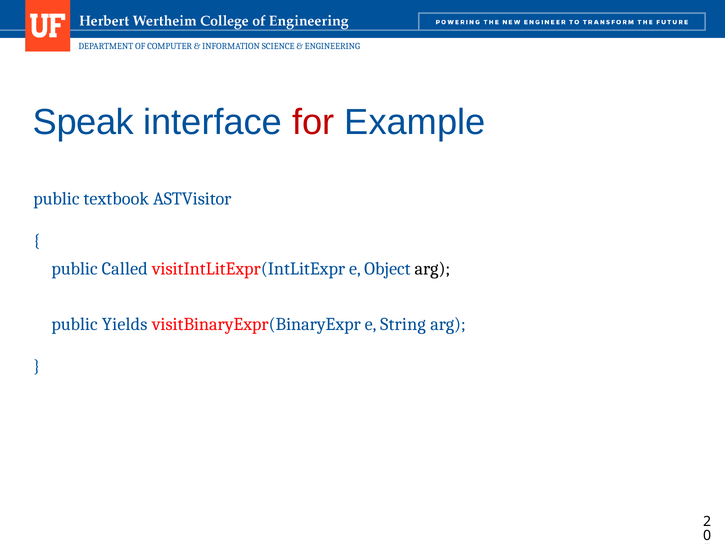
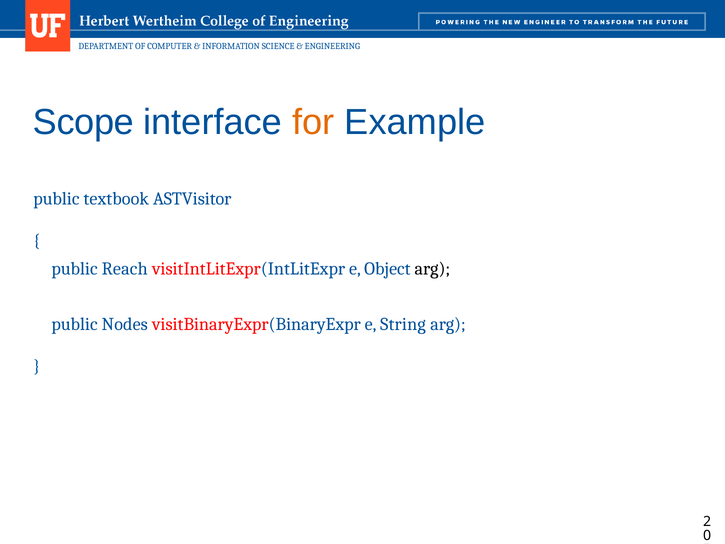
Speak: Speak -> Scope (83, 122)
for colour: red -> orange (313, 122)
Called: Called -> Reach (125, 268)
Yields: Yields -> Nodes (125, 324)
